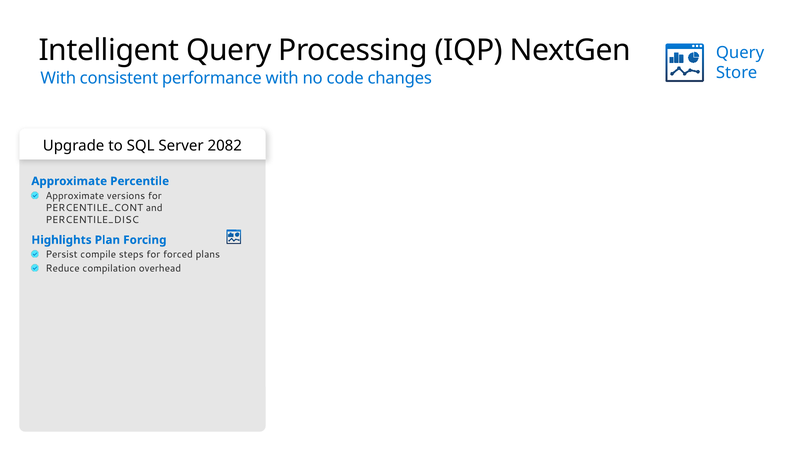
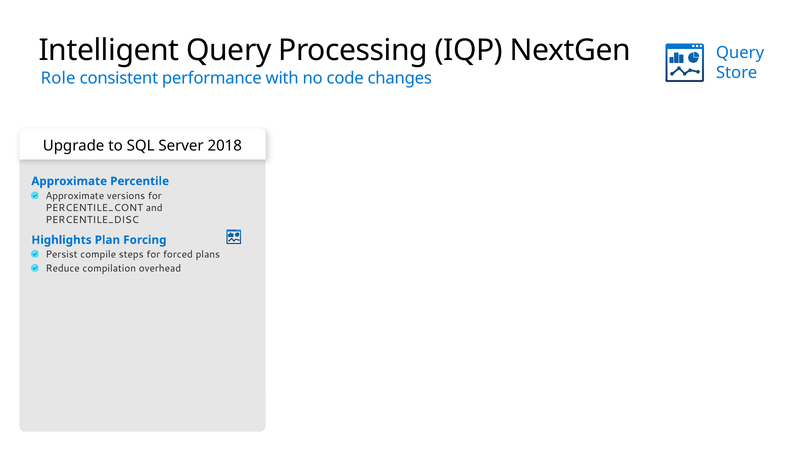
With: With -> Role (58, 78)
2082: 2082 -> 2018 (225, 146)
